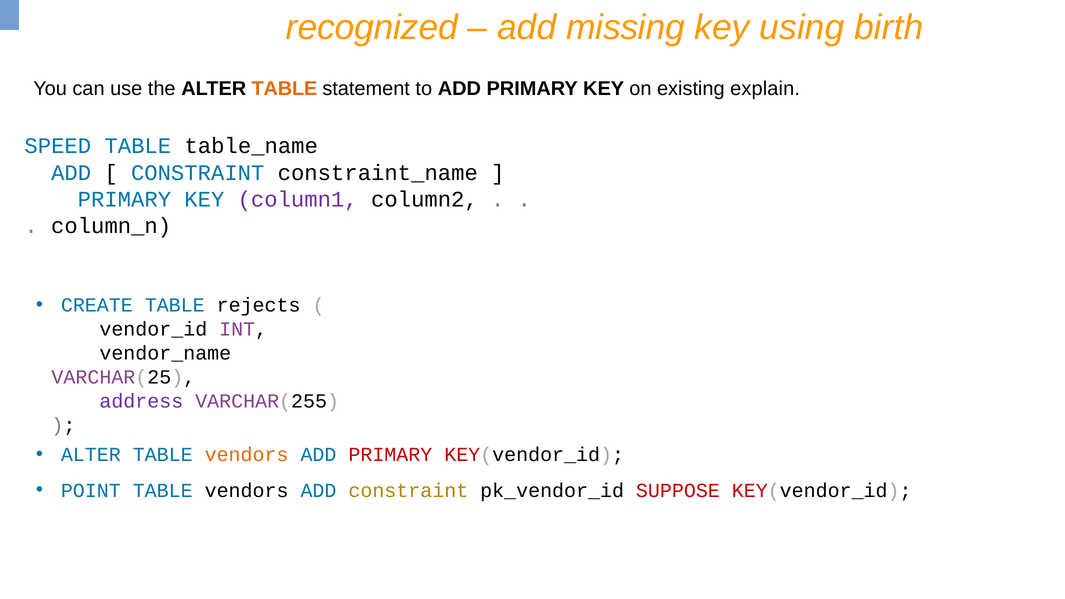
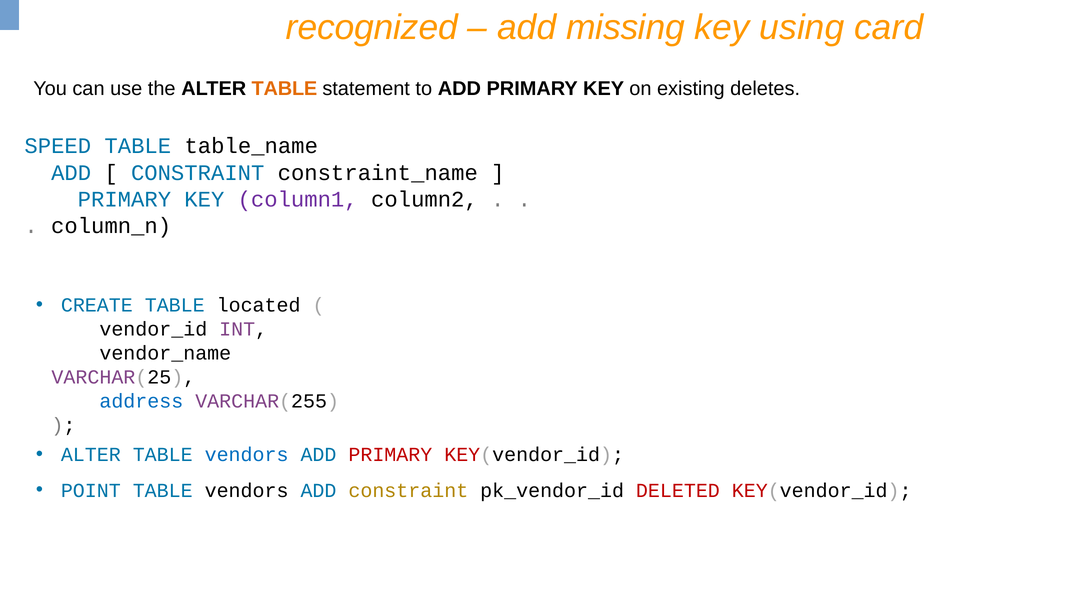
birth: birth -> card (889, 28)
explain: explain -> deletes (765, 89)
rejects: rejects -> located (259, 305)
address colour: purple -> blue (141, 401)
vendors colour: orange -> blue (247, 455)
SUPPOSE: SUPPOSE -> DELETED (678, 491)
